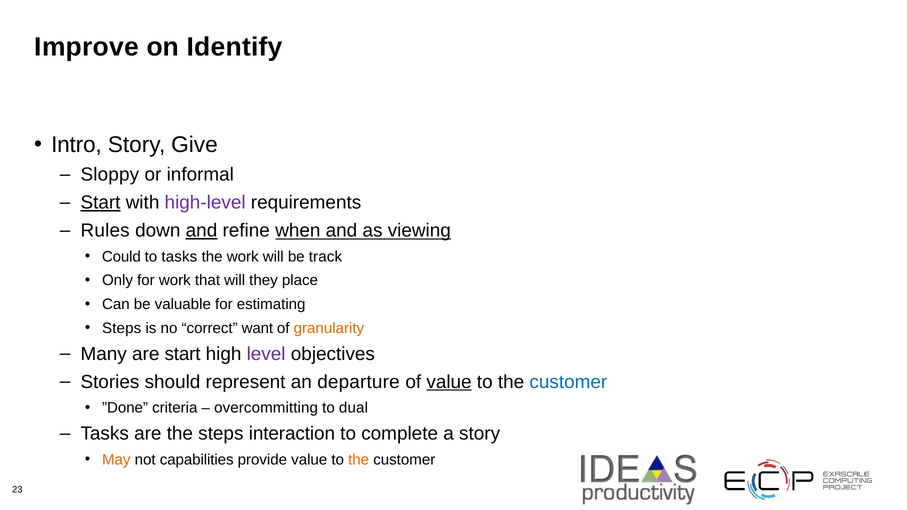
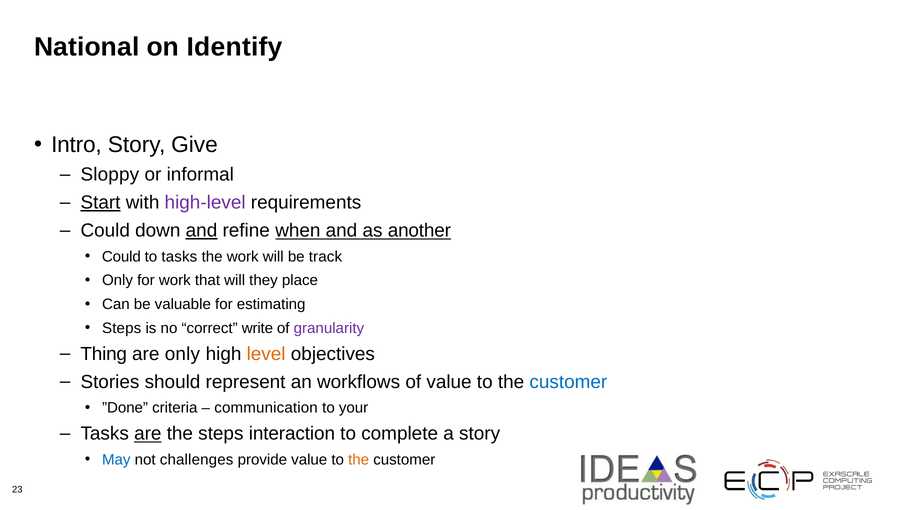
Improve: Improve -> National (87, 47)
Rules: Rules -> Could (105, 231)
viewing: viewing -> another (419, 231)
want: want -> write (257, 328)
granularity colour: orange -> purple (329, 328)
Many: Many -> Thing (104, 354)
are start: start -> only (182, 354)
level colour: purple -> orange (266, 354)
departure: departure -> workflows (359, 382)
value underline: present -> none (449, 382)
overcommitting: overcommitting -> communication (266, 408)
dual: dual -> your (354, 408)
are underline: none -> present (148, 434)
May colour: orange -> blue (116, 460)
capabilities: capabilities -> challenges (197, 460)
